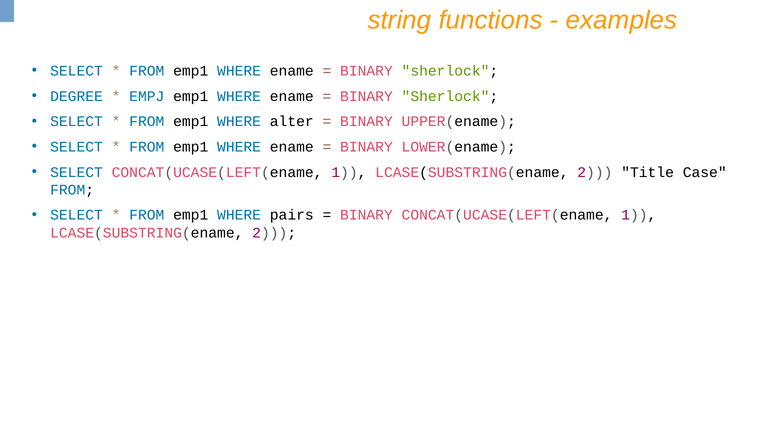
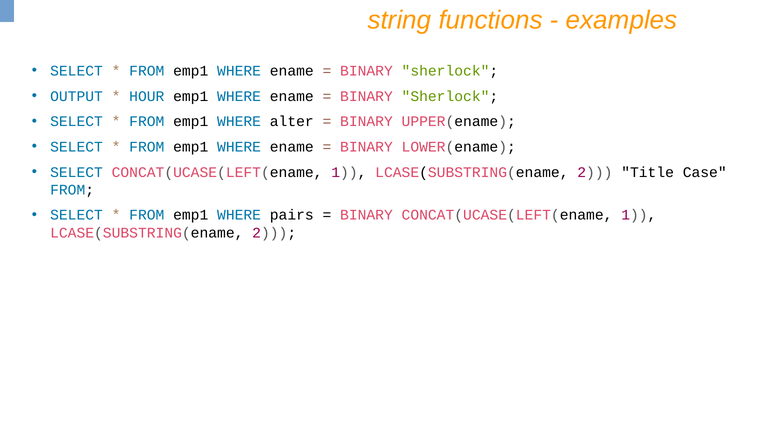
DEGREE: DEGREE -> OUTPUT (77, 96)
EMPJ: EMPJ -> HOUR (147, 96)
